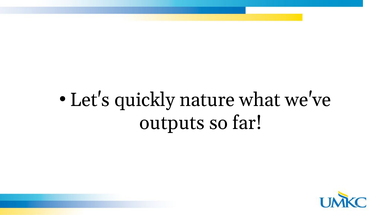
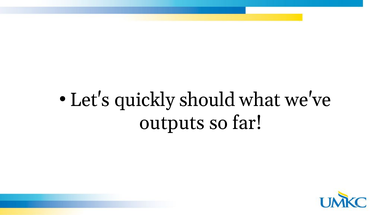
nature: nature -> should (207, 100)
